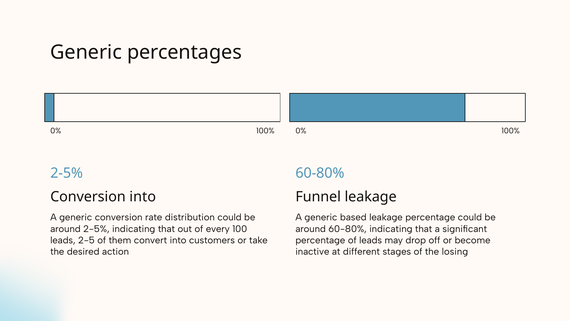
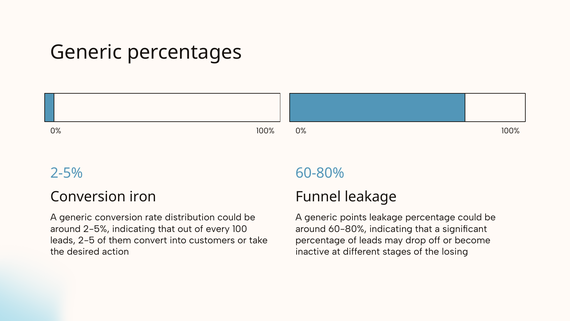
Conversion into: into -> iron (143, 197)
based: based -> points (353, 217)
